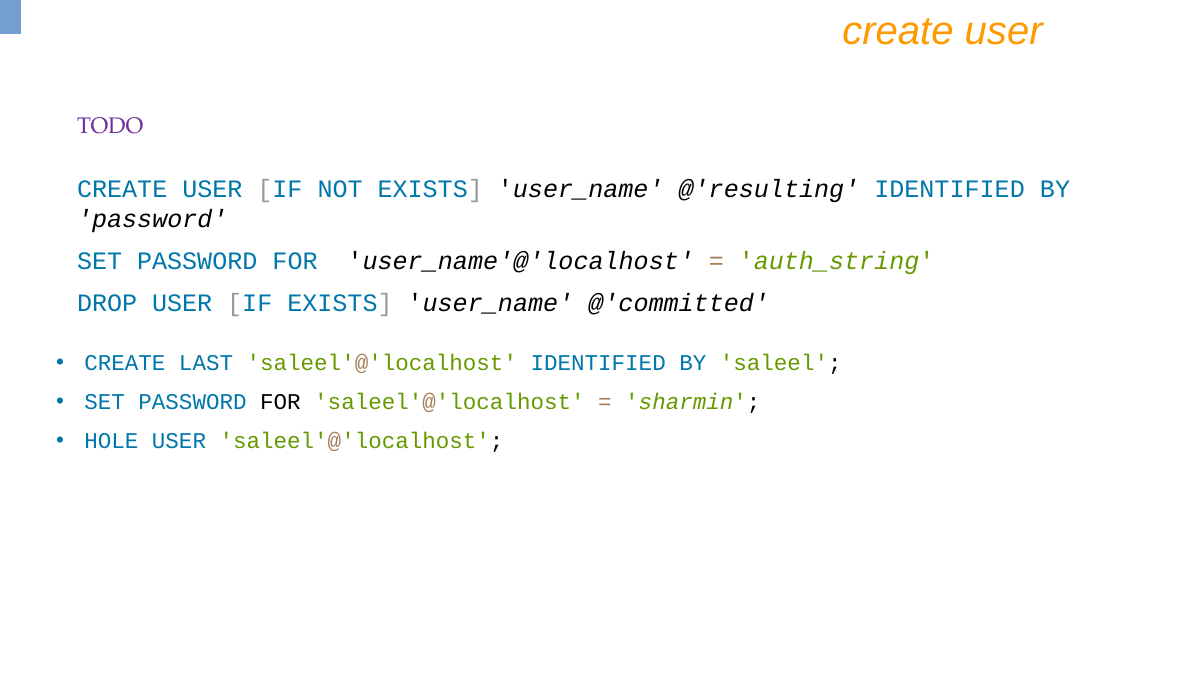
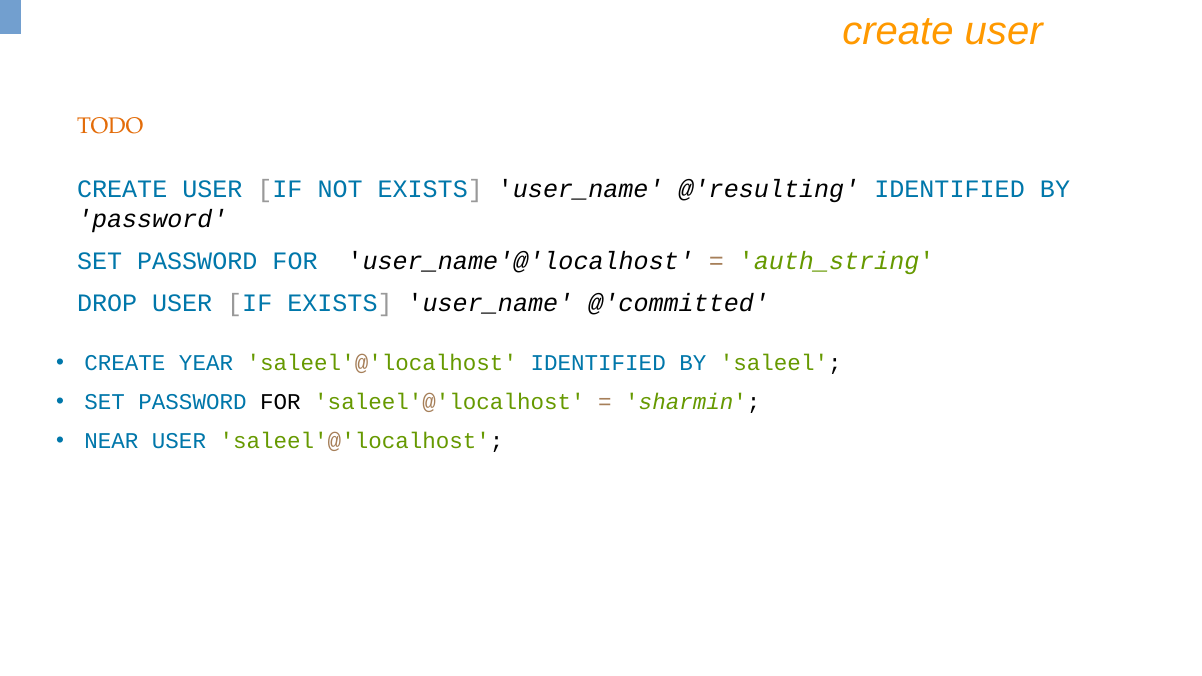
TODO colour: purple -> orange (110, 126)
LAST: LAST -> YEAR (206, 363)
HOLE: HOLE -> NEAR (111, 441)
